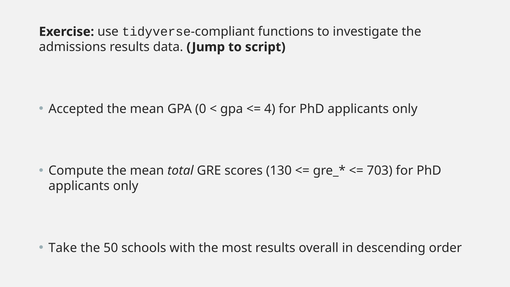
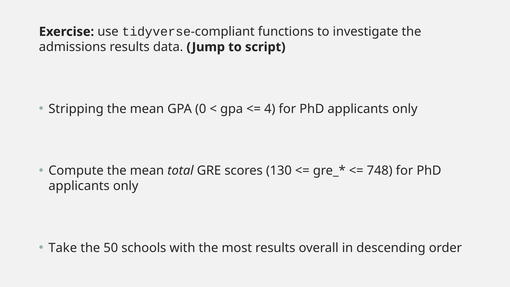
Accepted: Accepted -> Stripping (76, 109)
703: 703 -> 748 (380, 171)
